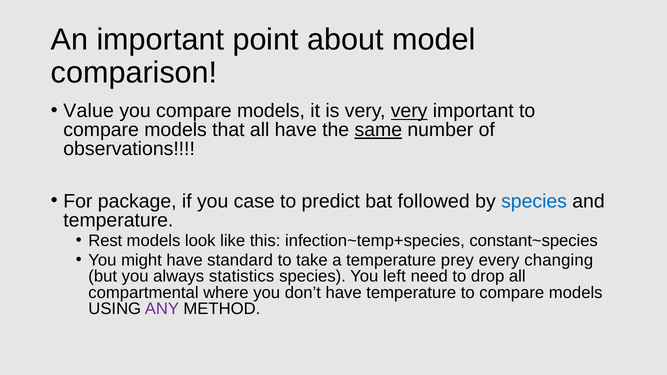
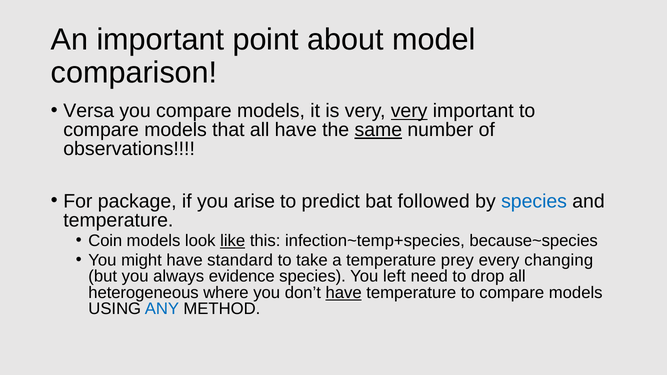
Value: Value -> Versa (89, 111)
case: case -> arise (254, 201)
Rest: Rest -> Coin (105, 241)
like underline: none -> present (233, 241)
constant~species: constant~species -> because~species (534, 241)
statistics: statistics -> evidence (242, 277)
compartmental: compartmental -> heterogeneous (144, 293)
have underline: none -> present (344, 293)
ANY colour: purple -> blue (162, 309)
